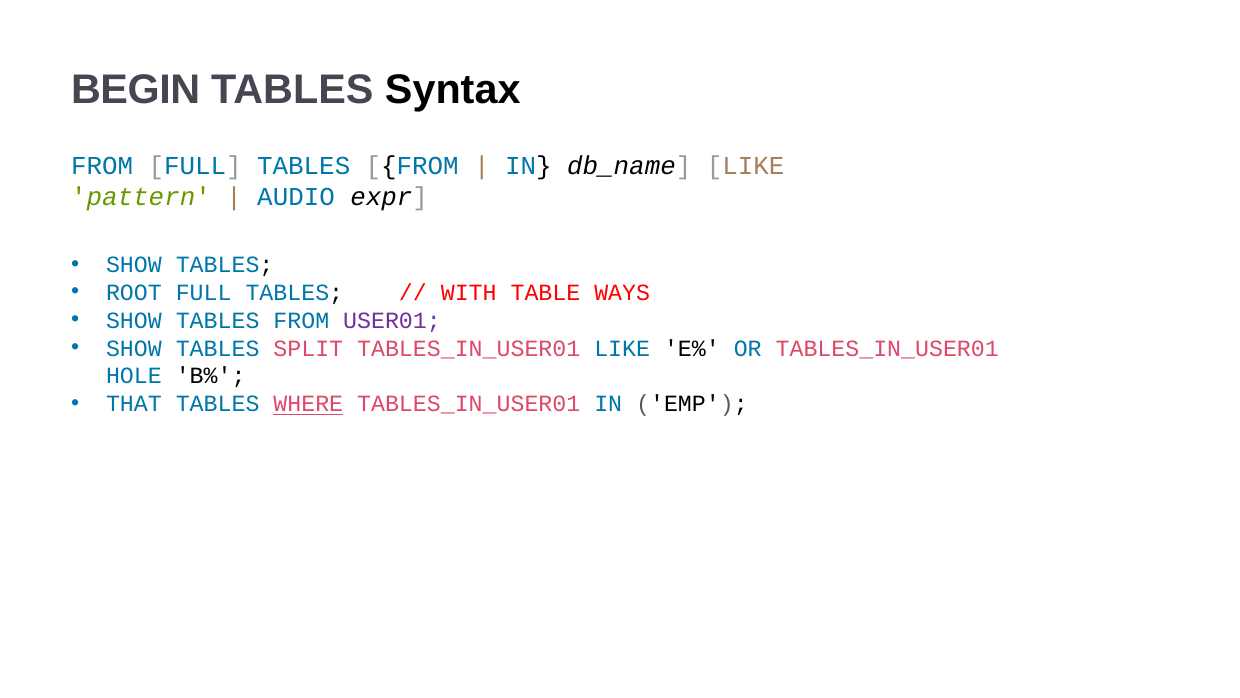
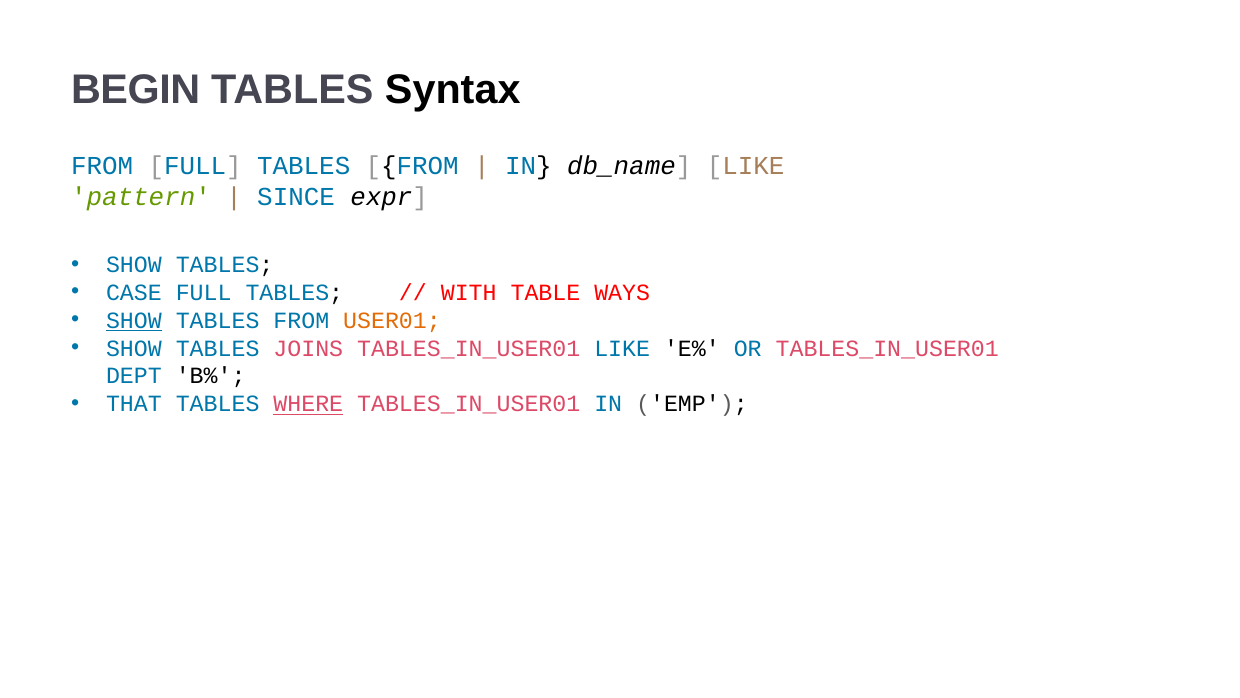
AUDIO: AUDIO -> SINCE (296, 196)
ROOT: ROOT -> CASE (134, 292)
SHOW underline: none -> present (134, 320)
USER01 colour: purple -> orange (392, 320)
SPLIT: SPLIT -> JOINS (308, 348)
HOLE: HOLE -> DEPT (134, 376)
